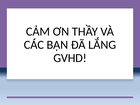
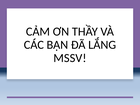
GVHD: GVHD -> MSSV (70, 58)
